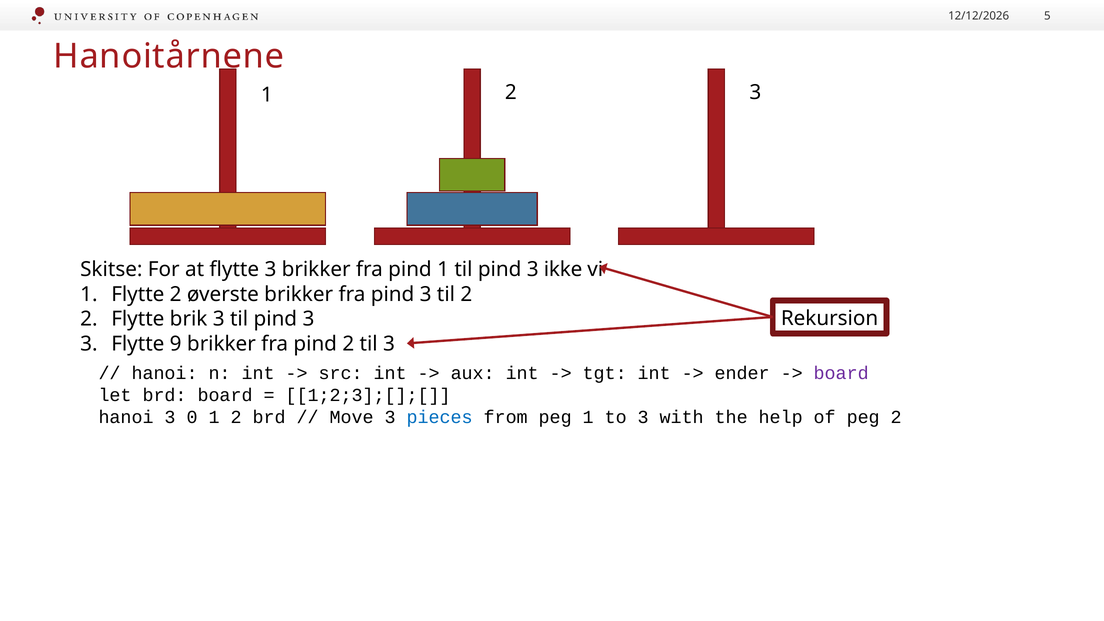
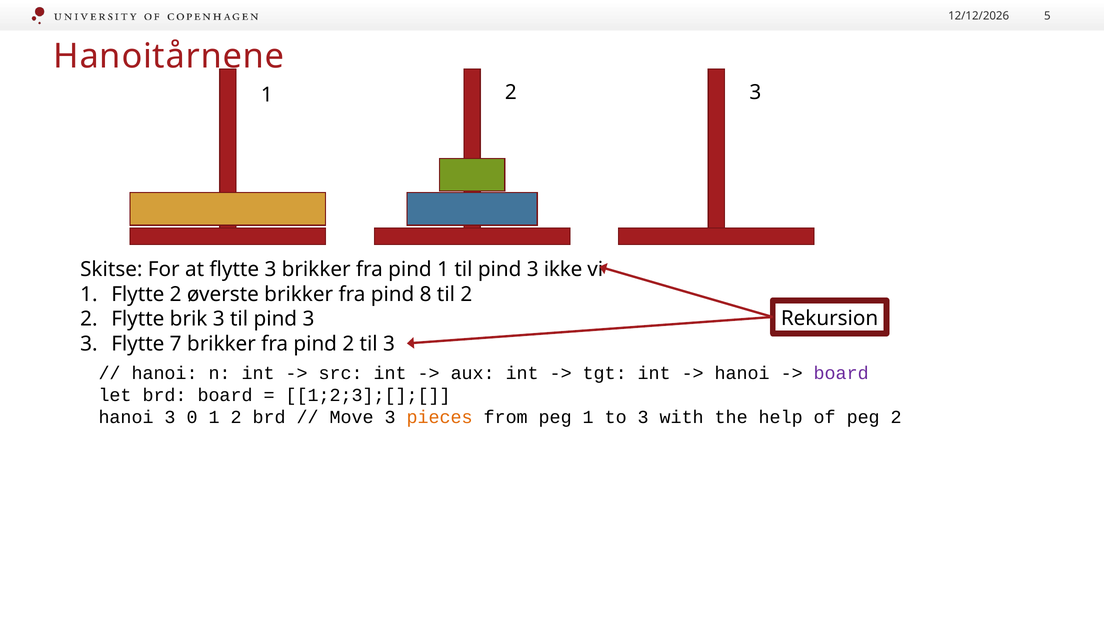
fra pind 3: 3 -> 8 (426, 294)
9: 9 -> 7 (176, 344)
ender: ender -> hanoi (742, 373)
pieces colour: blue -> orange (440, 417)
